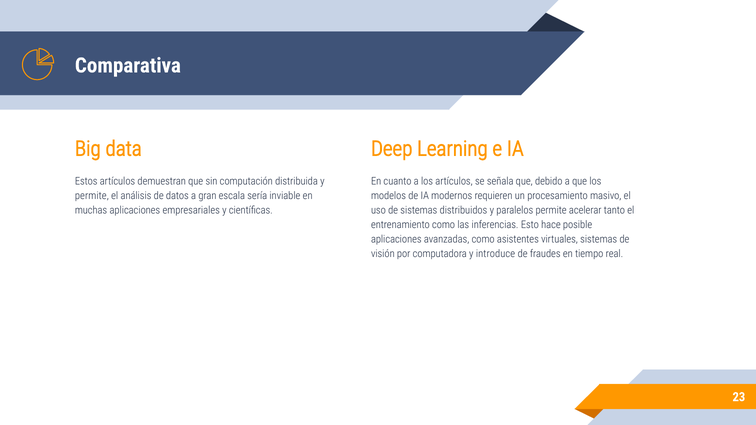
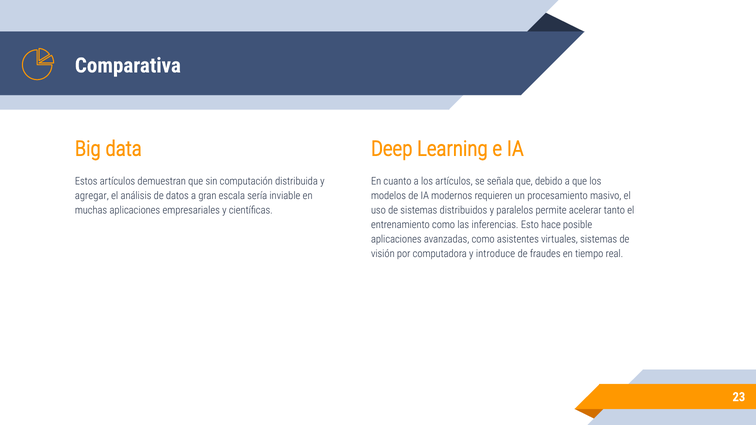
permite: permite -> agregar (92, 196)
